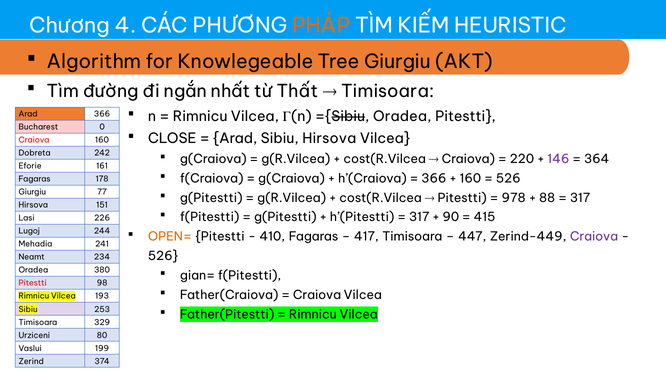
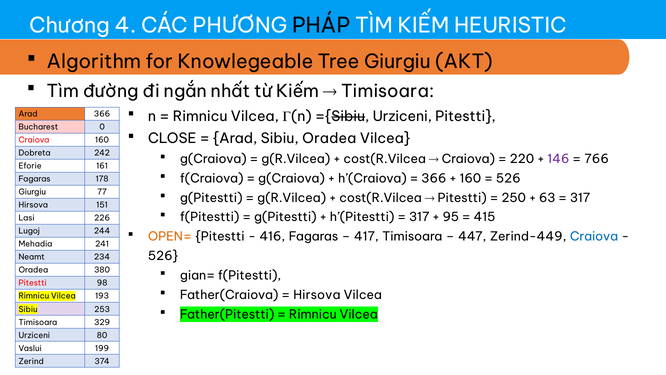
PHÁP colour: orange -> black (321, 26)
từ Thất: Thất -> Kiếm (298, 91)
={Sibiu Oradea: Oradea -> Urziceni (402, 116)
Sibiu Hirsova: Hirsova -> Oradea (329, 138)
364: 364 -> 766 (597, 159)
978: 978 -> 250 (514, 198)
88: 88 -> 63 (547, 198)
90: 90 -> 95 (451, 217)
410: 410 -> 416 (272, 237)
Craiova colour: purple -> blue (594, 237)
Craiova: Craiova -> Hirsova (317, 295)
